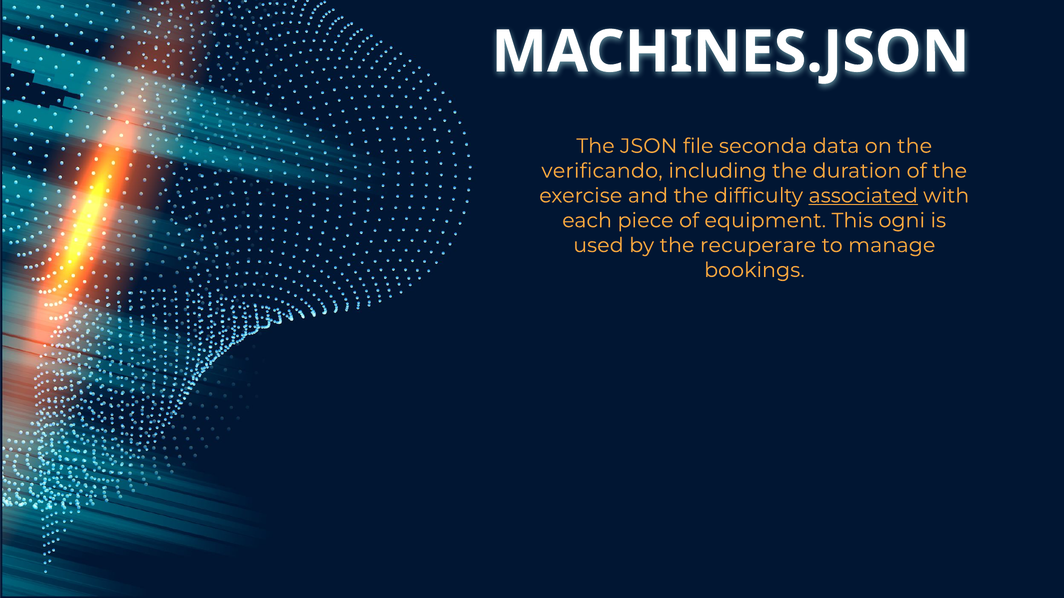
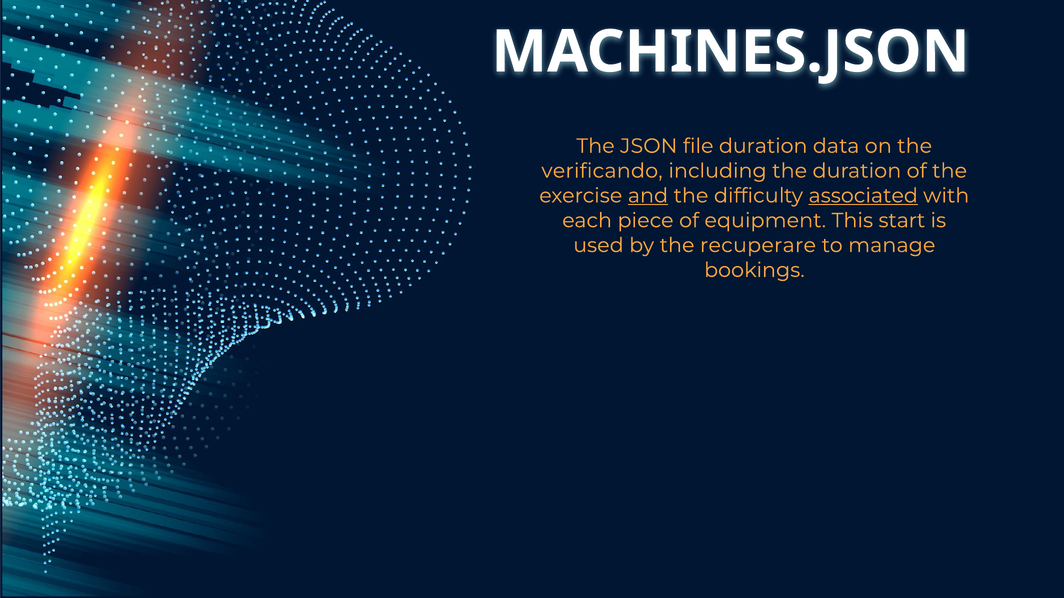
file seconda: seconda -> duration (763, 146)
and underline: none -> present (648, 196)
ogni: ogni -> start (902, 221)
